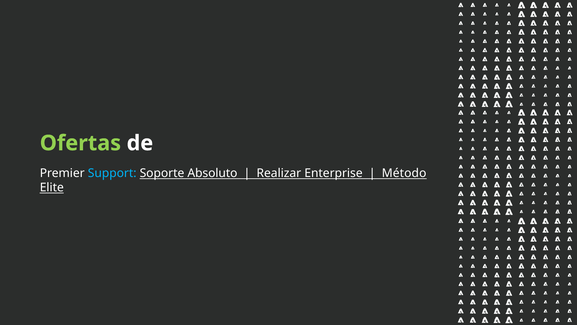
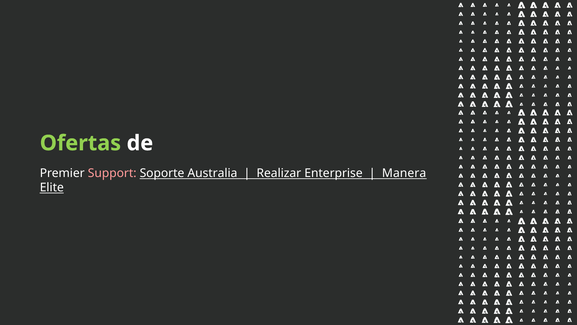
Support colour: light blue -> pink (112, 173)
Absoluto: Absoluto -> Australia (212, 173)
Método: Método -> Manera (404, 173)
